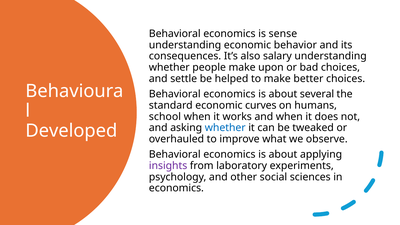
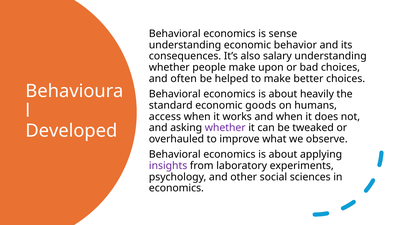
settle: settle -> often (184, 79)
several: several -> heavily (317, 94)
curves: curves -> goods (261, 105)
school: school -> access (165, 117)
whether colour: blue -> purple (225, 128)
